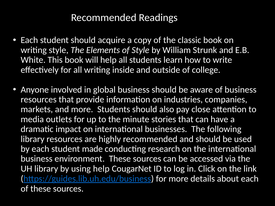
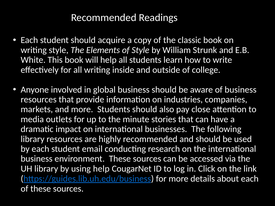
made: made -> email (92, 149)
